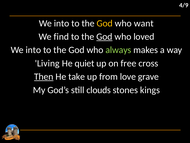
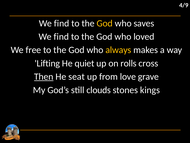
into: into -> find (62, 23)
want: want -> saves (144, 23)
God underline: present -> none (104, 37)
into: into -> free (33, 50)
always colour: light green -> yellow (118, 50)
Living: Living -> Lifting (47, 63)
free: free -> rolls (129, 63)
take: take -> seat (77, 76)
